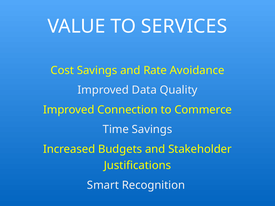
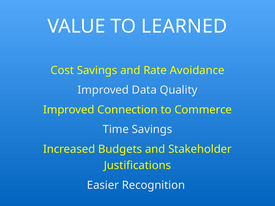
SERVICES: SERVICES -> LEARNED (184, 26)
Smart: Smart -> Easier (103, 185)
